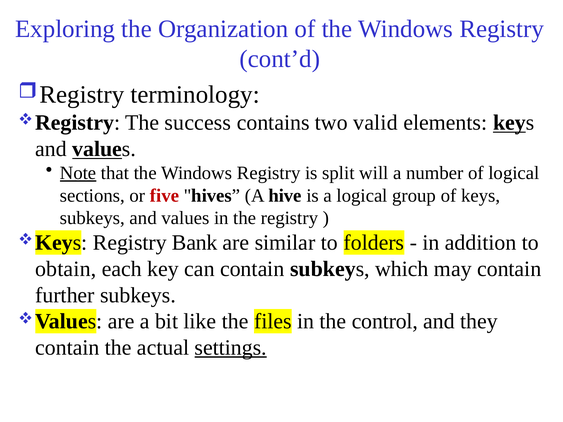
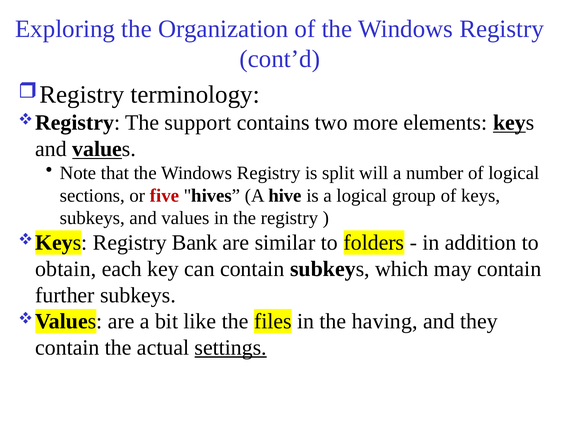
success: success -> support (198, 123)
valid: valid -> more (376, 123)
Note underline: present -> none (78, 173)
control: control -> having (385, 322)
